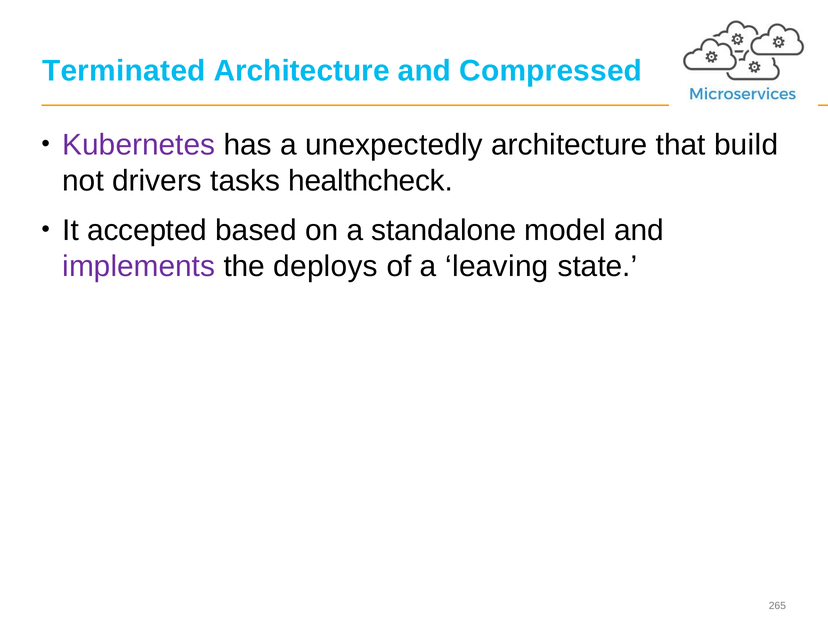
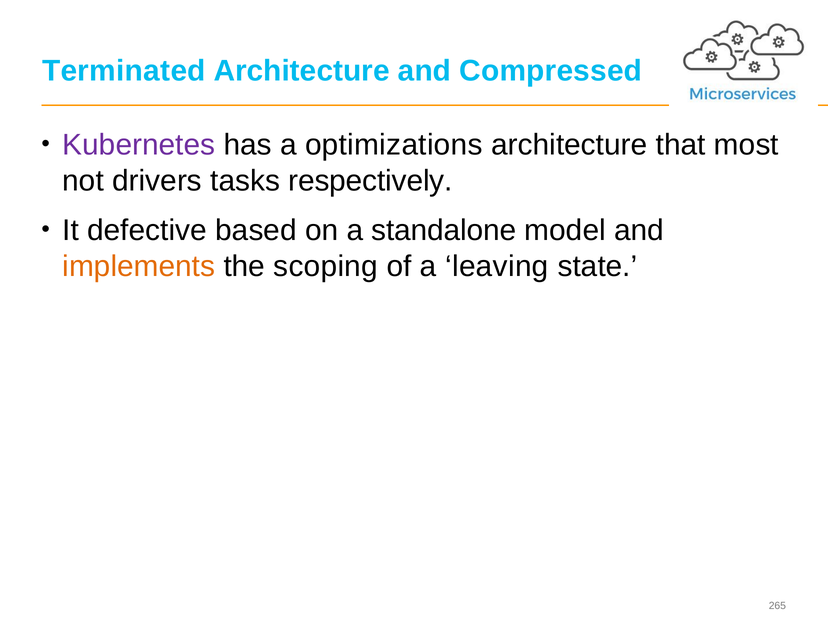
unexpectedly: unexpectedly -> optimizations (394, 145)
build: build -> most (746, 145)
healthcheck: healthcheck -> respectively (370, 181)
accepted: accepted -> defective (147, 231)
implements colour: purple -> orange (139, 266)
deploys: deploys -> scoping (326, 266)
